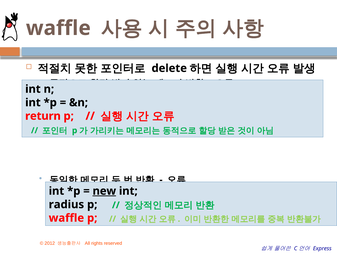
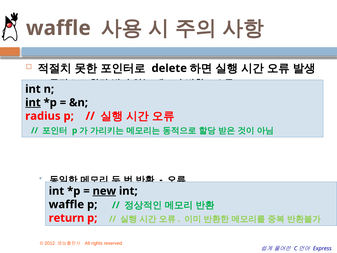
int underline: none -> present (33, 102)
return: return -> radius (43, 116)
radius: radius -> waffle (66, 204)
waffle: waffle -> return (66, 218)
